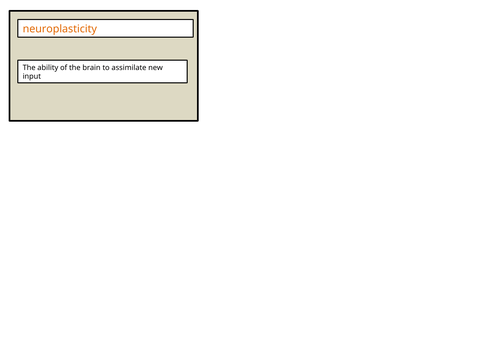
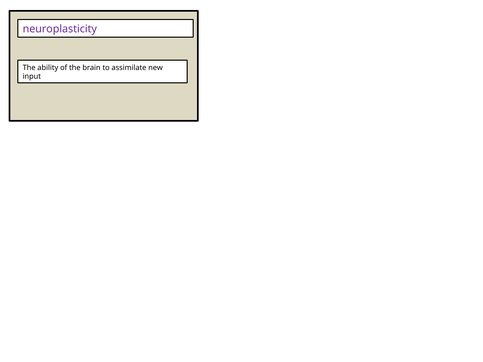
neuroplasticity colour: orange -> purple (60, 29)
